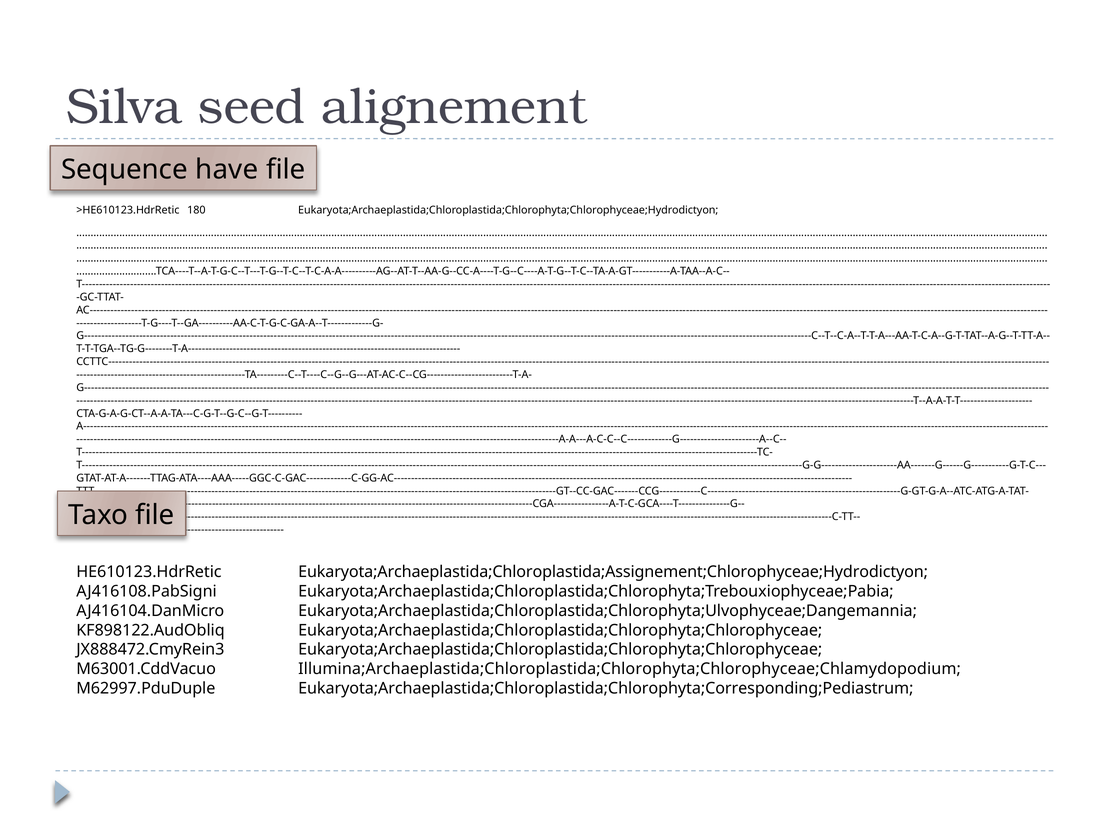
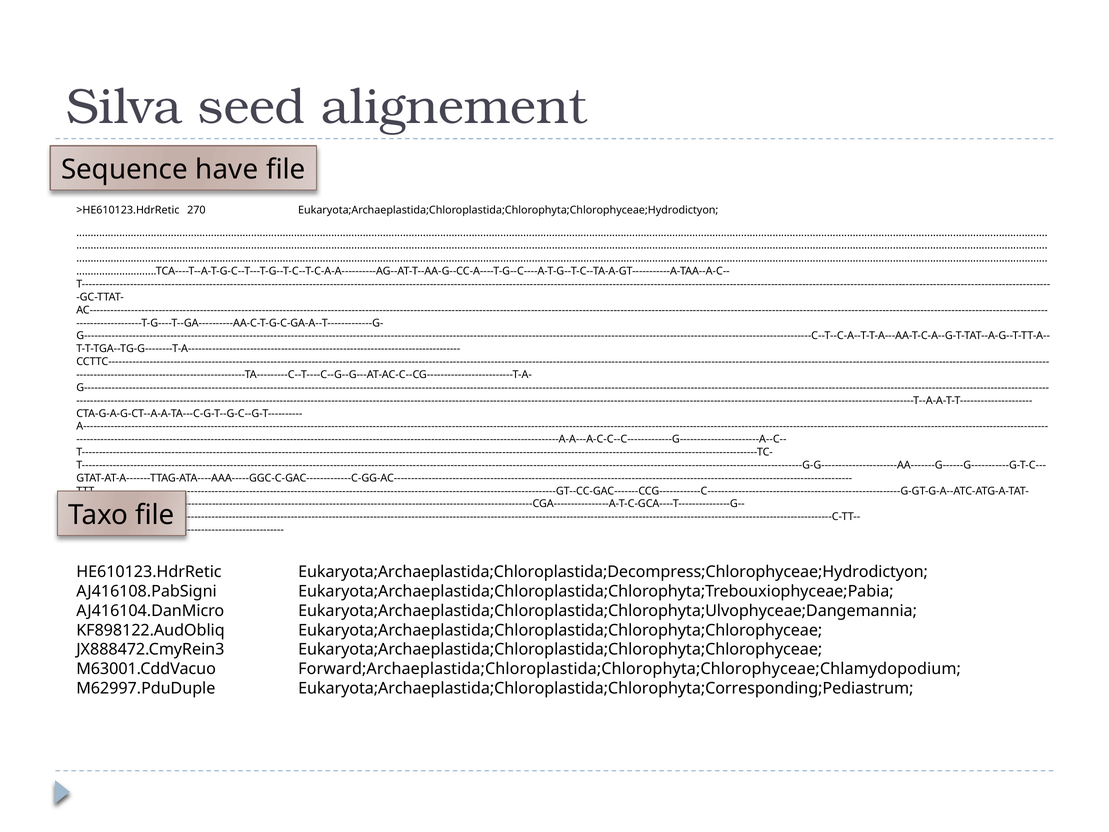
180: 180 -> 270 (196, 210)
Eukaryota;Archaeplastida;Chloroplastida;Assignement;Chlorophyceae;Hydrodictyon: Eukaryota;Archaeplastida;Chloroplastida;Assignement;Chlorophyceae;Hydrodictyon -> Eukaryota;Archaeplastida;Chloroplastida;Decompress;Chlorophyceae;Hydrodictyon (613, 572)
Illumina;Archaeplastida;Chloroplastida;Chlorophyta;Chlorophyceae;Chlamydopodium: Illumina;Archaeplastida;Chloroplastida;Chlorophyta;Chlorophyceae;Chlamydopodium -> Forward;Archaeplastida;Chloroplastida;Chlorophyta;Chlorophyceae;Chlamydopodium (630, 669)
